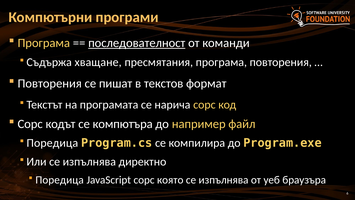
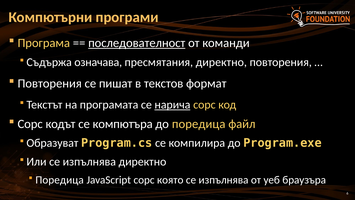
хващане: хващане -> означава (98, 62)
пресмятания програма: програма -> директно (221, 62)
нарича underline: none -> present (172, 105)
до например: например -> поредица (199, 124)
Поредица: Поредица -> Образуват (52, 143)
